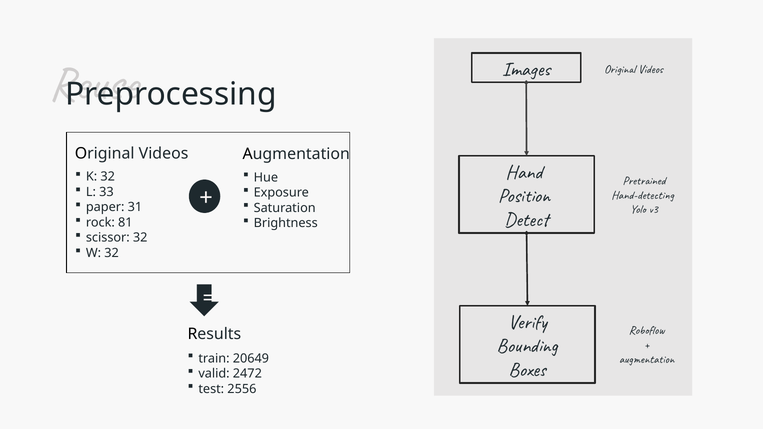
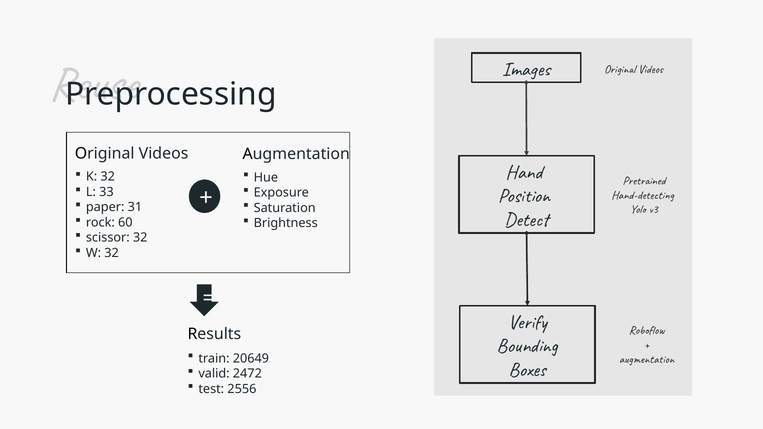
81: 81 -> 60 (125, 223)
